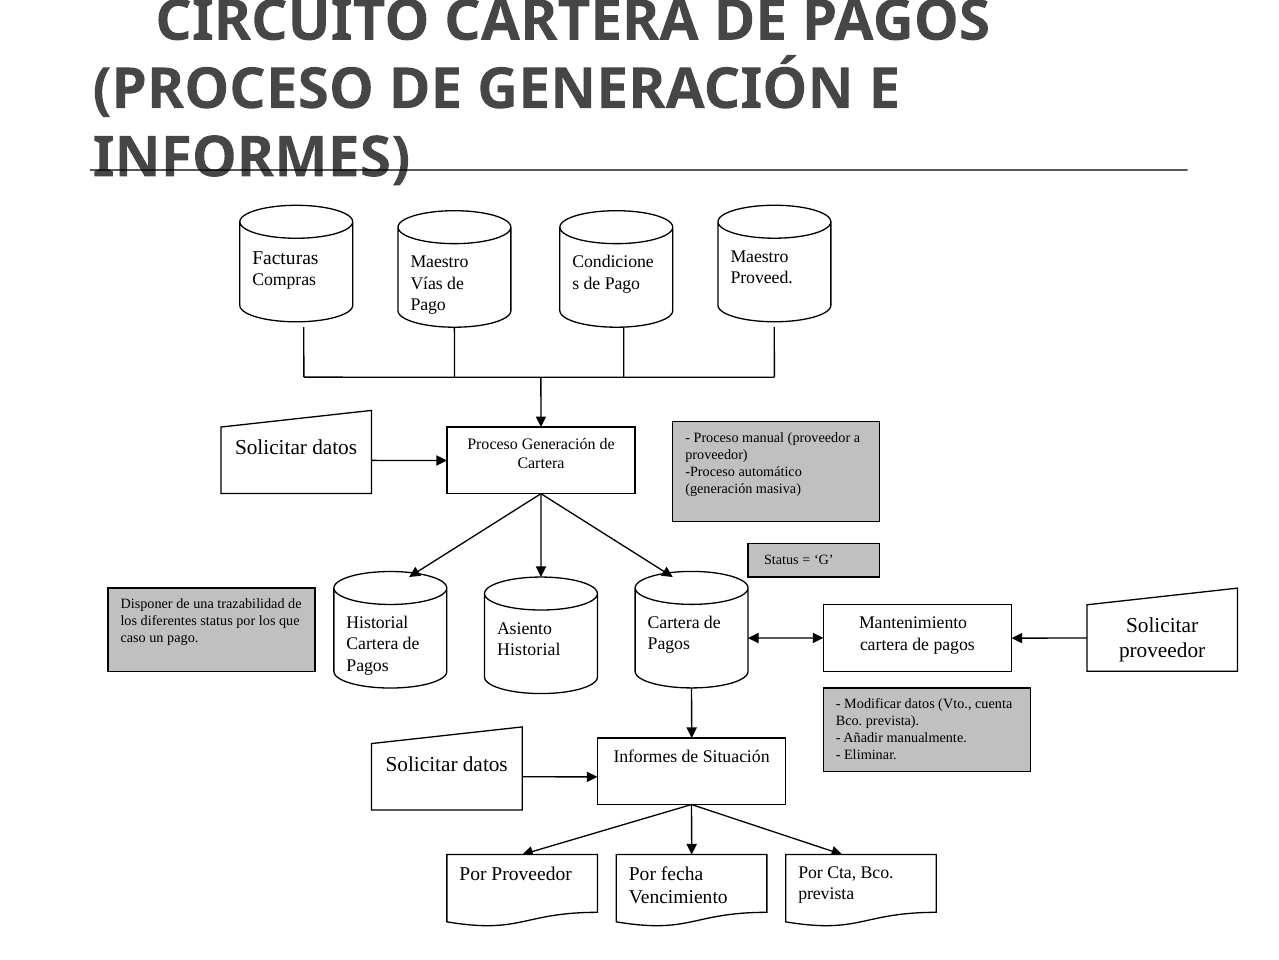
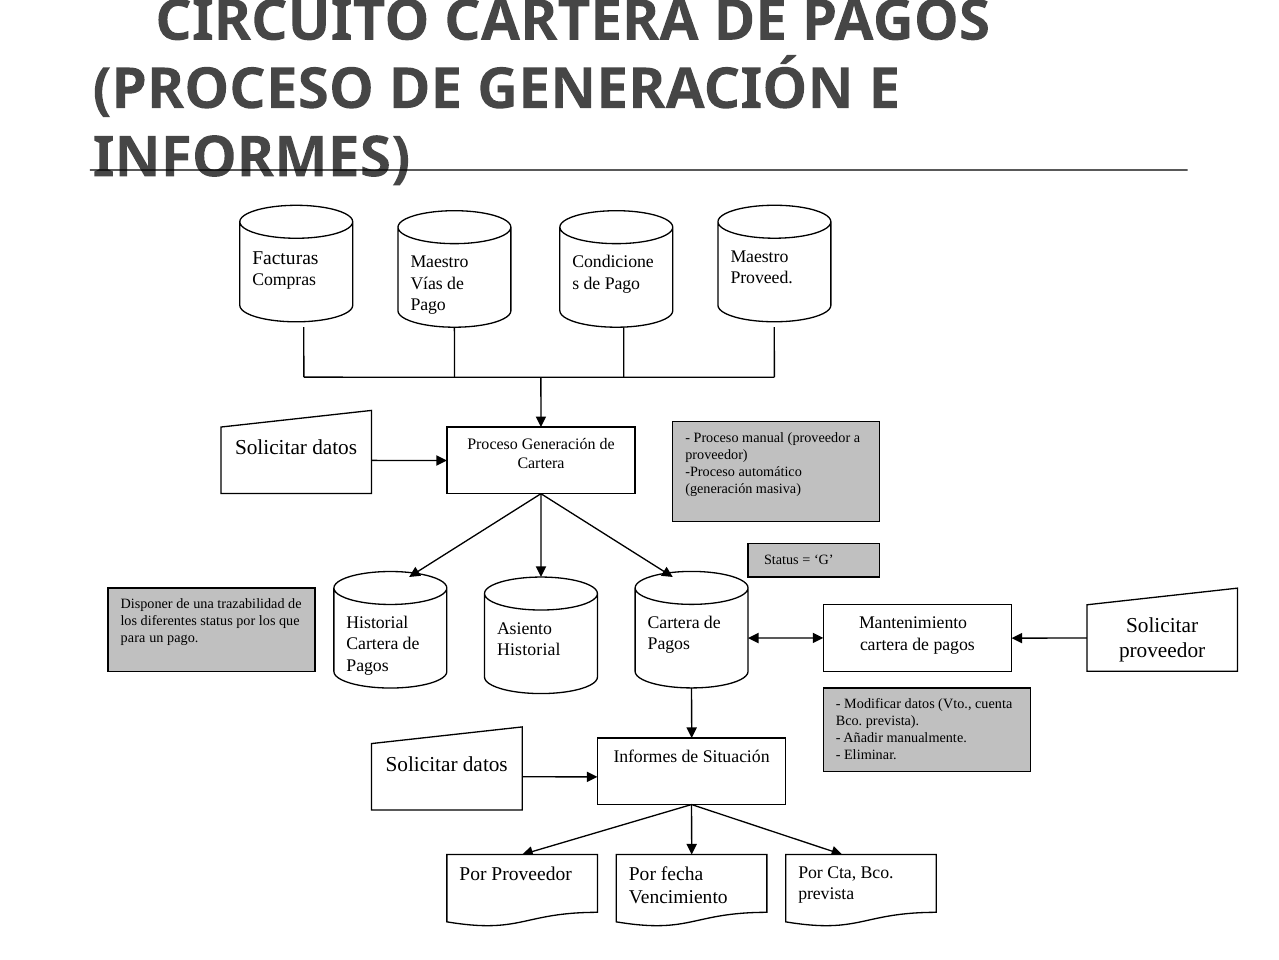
caso: caso -> para (133, 637)
